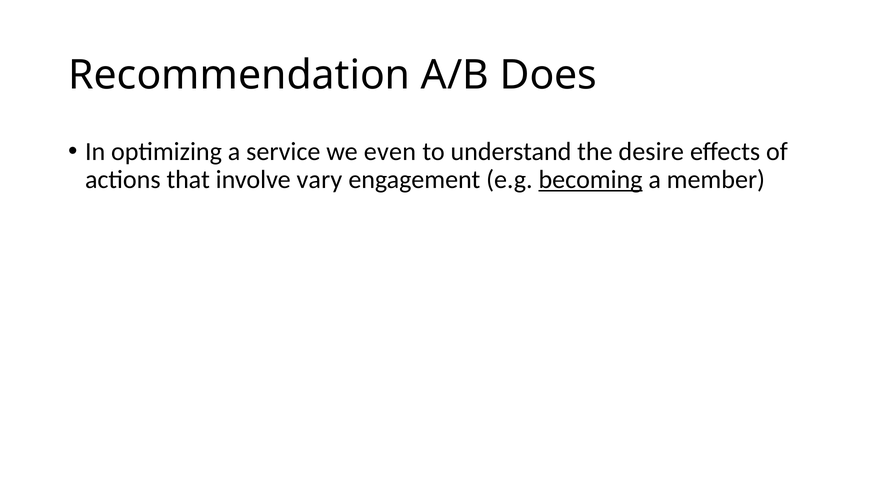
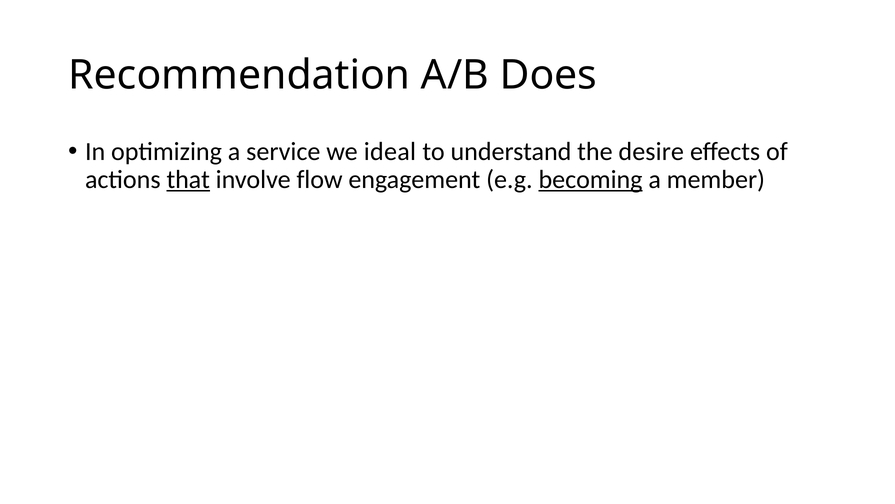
even: even -> ideal (390, 151)
that underline: none -> present (188, 179)
vary: vary -> flow (320, 179)
